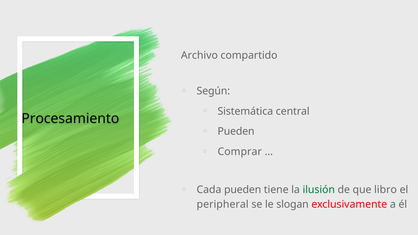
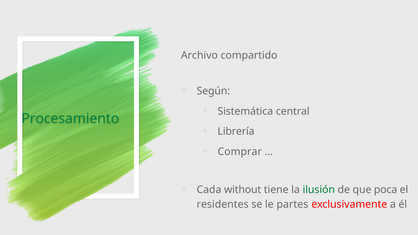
Procesamiento colour: black -> green (70, 119)
Pueden: Pueden -> Librería (236, 132)
Cada pueden: pueden -> without (243, 190)
libro: libro -> poca (386, 190)
peripheral: peripheral -> residentes (223, 204)
slogan: slogan -> partes (292, 204)
